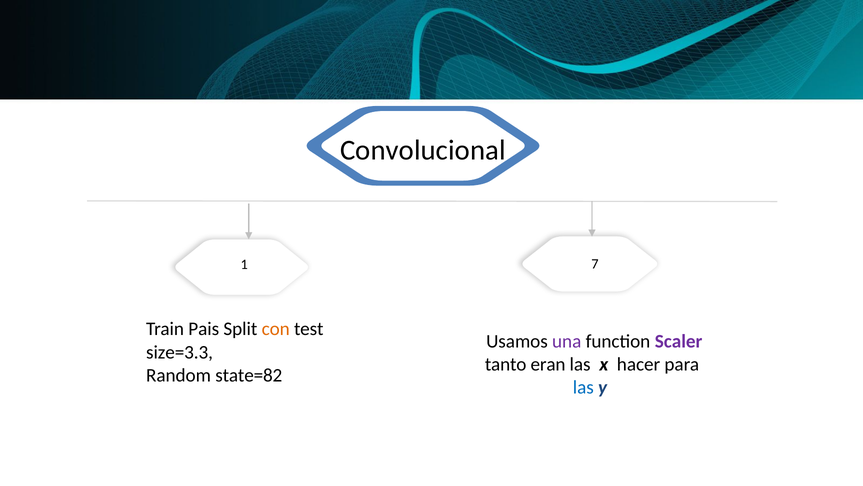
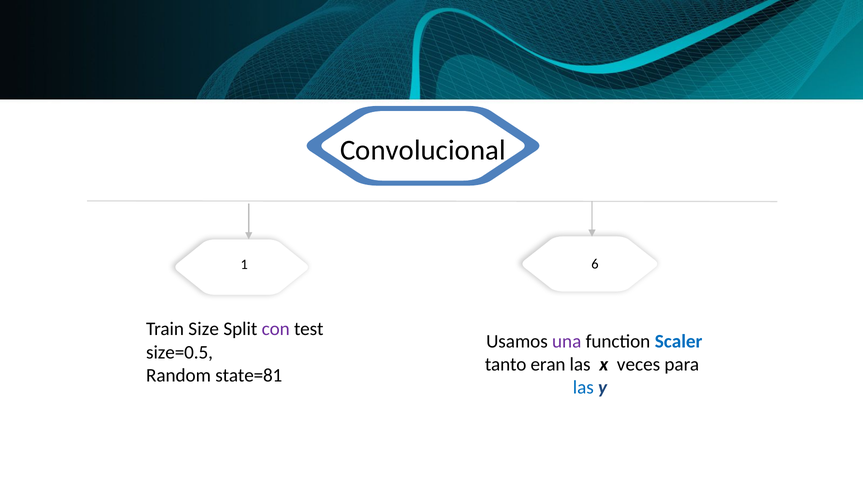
7: 7 -> 6 (595, 264)
Pais: Pais -> Size (204, 329)
con colour: orange -> purple (276, 329)
Scaler colour: purple -> blue (679, 341)
size=3.3: size=3.3 -> size=0.5 (180, 352)
hacer: hacer -> veces (639, 364)
state=82: state=82 -> state=81 (249, 375)
